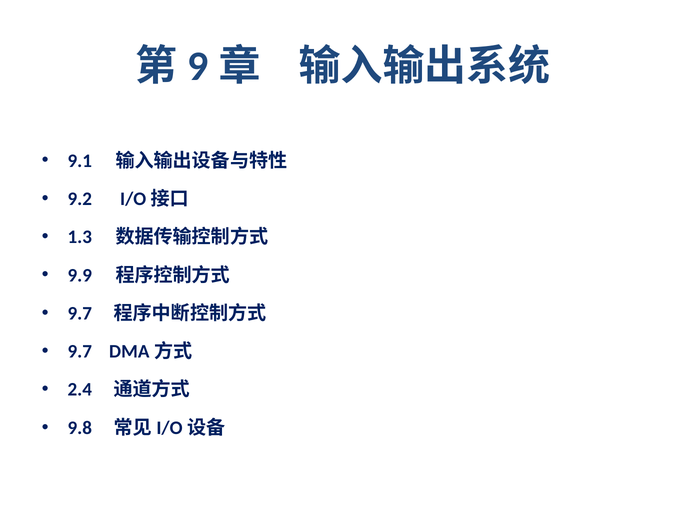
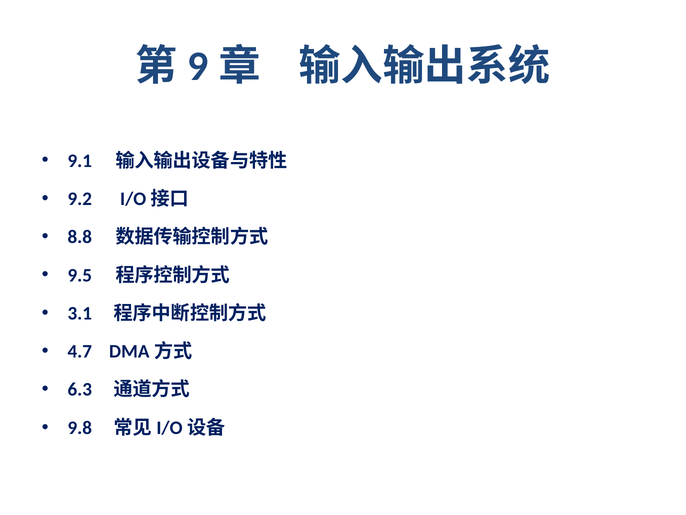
1.3: 1.3 -> 8.8 (80, 237)
9.9: 9.9 -> 9.5 (80, 275)
9.7: 9.7 -> 3.1 (80, 313)
9.7: 9.7 -> 4.7 (80, 351)
2.4: 2.4 -> 6.3 (80, 389)
